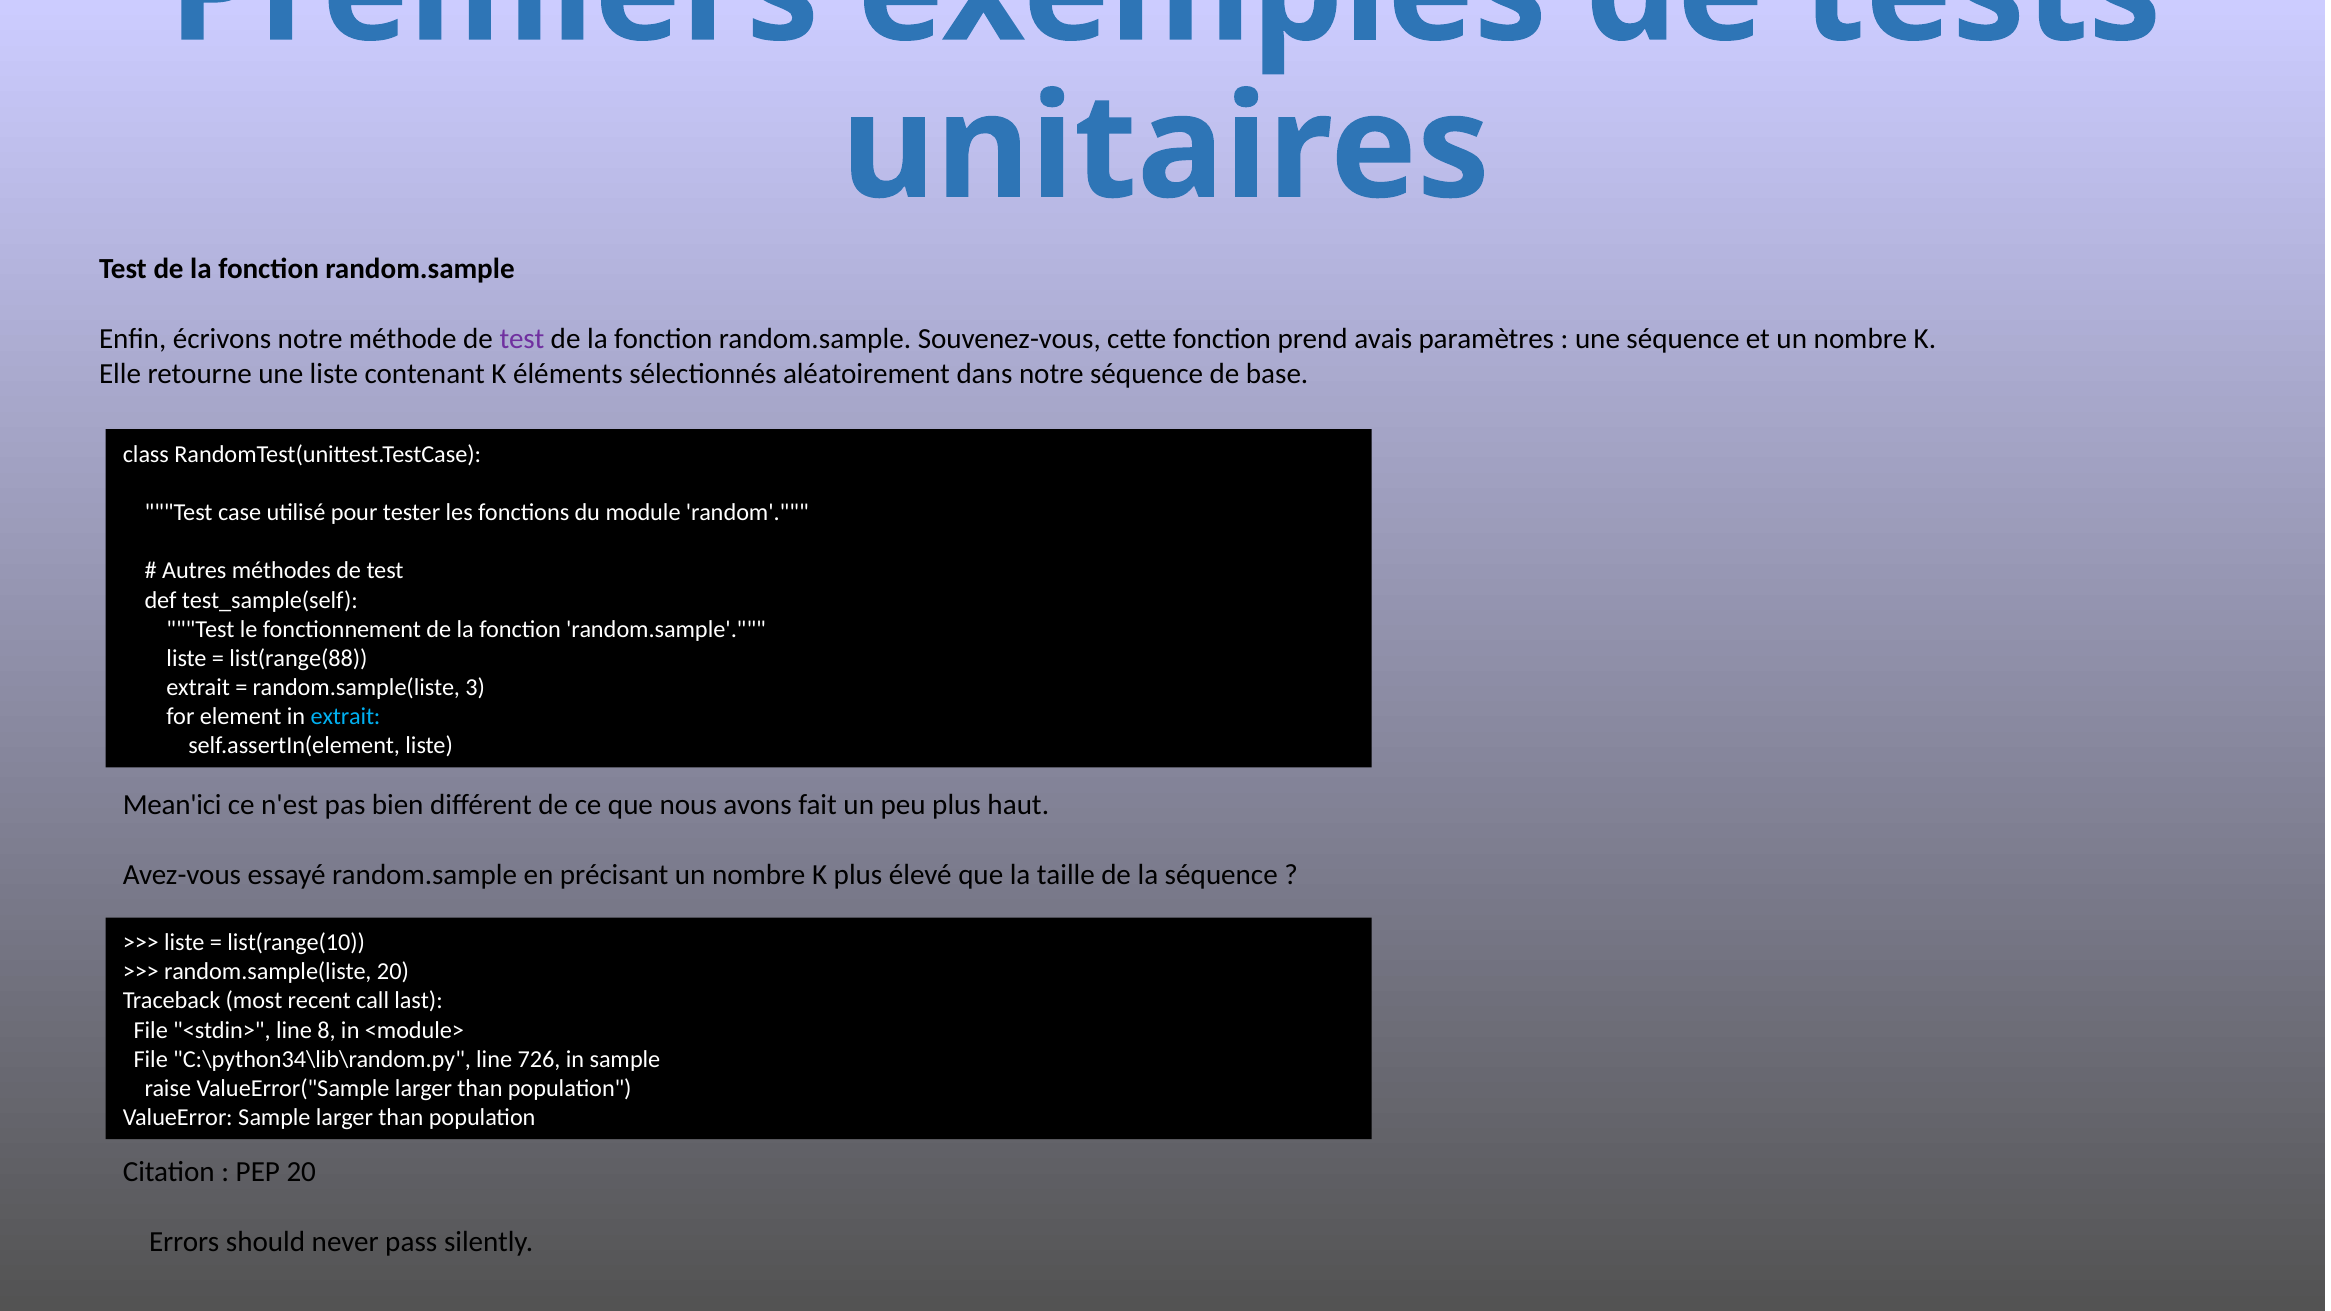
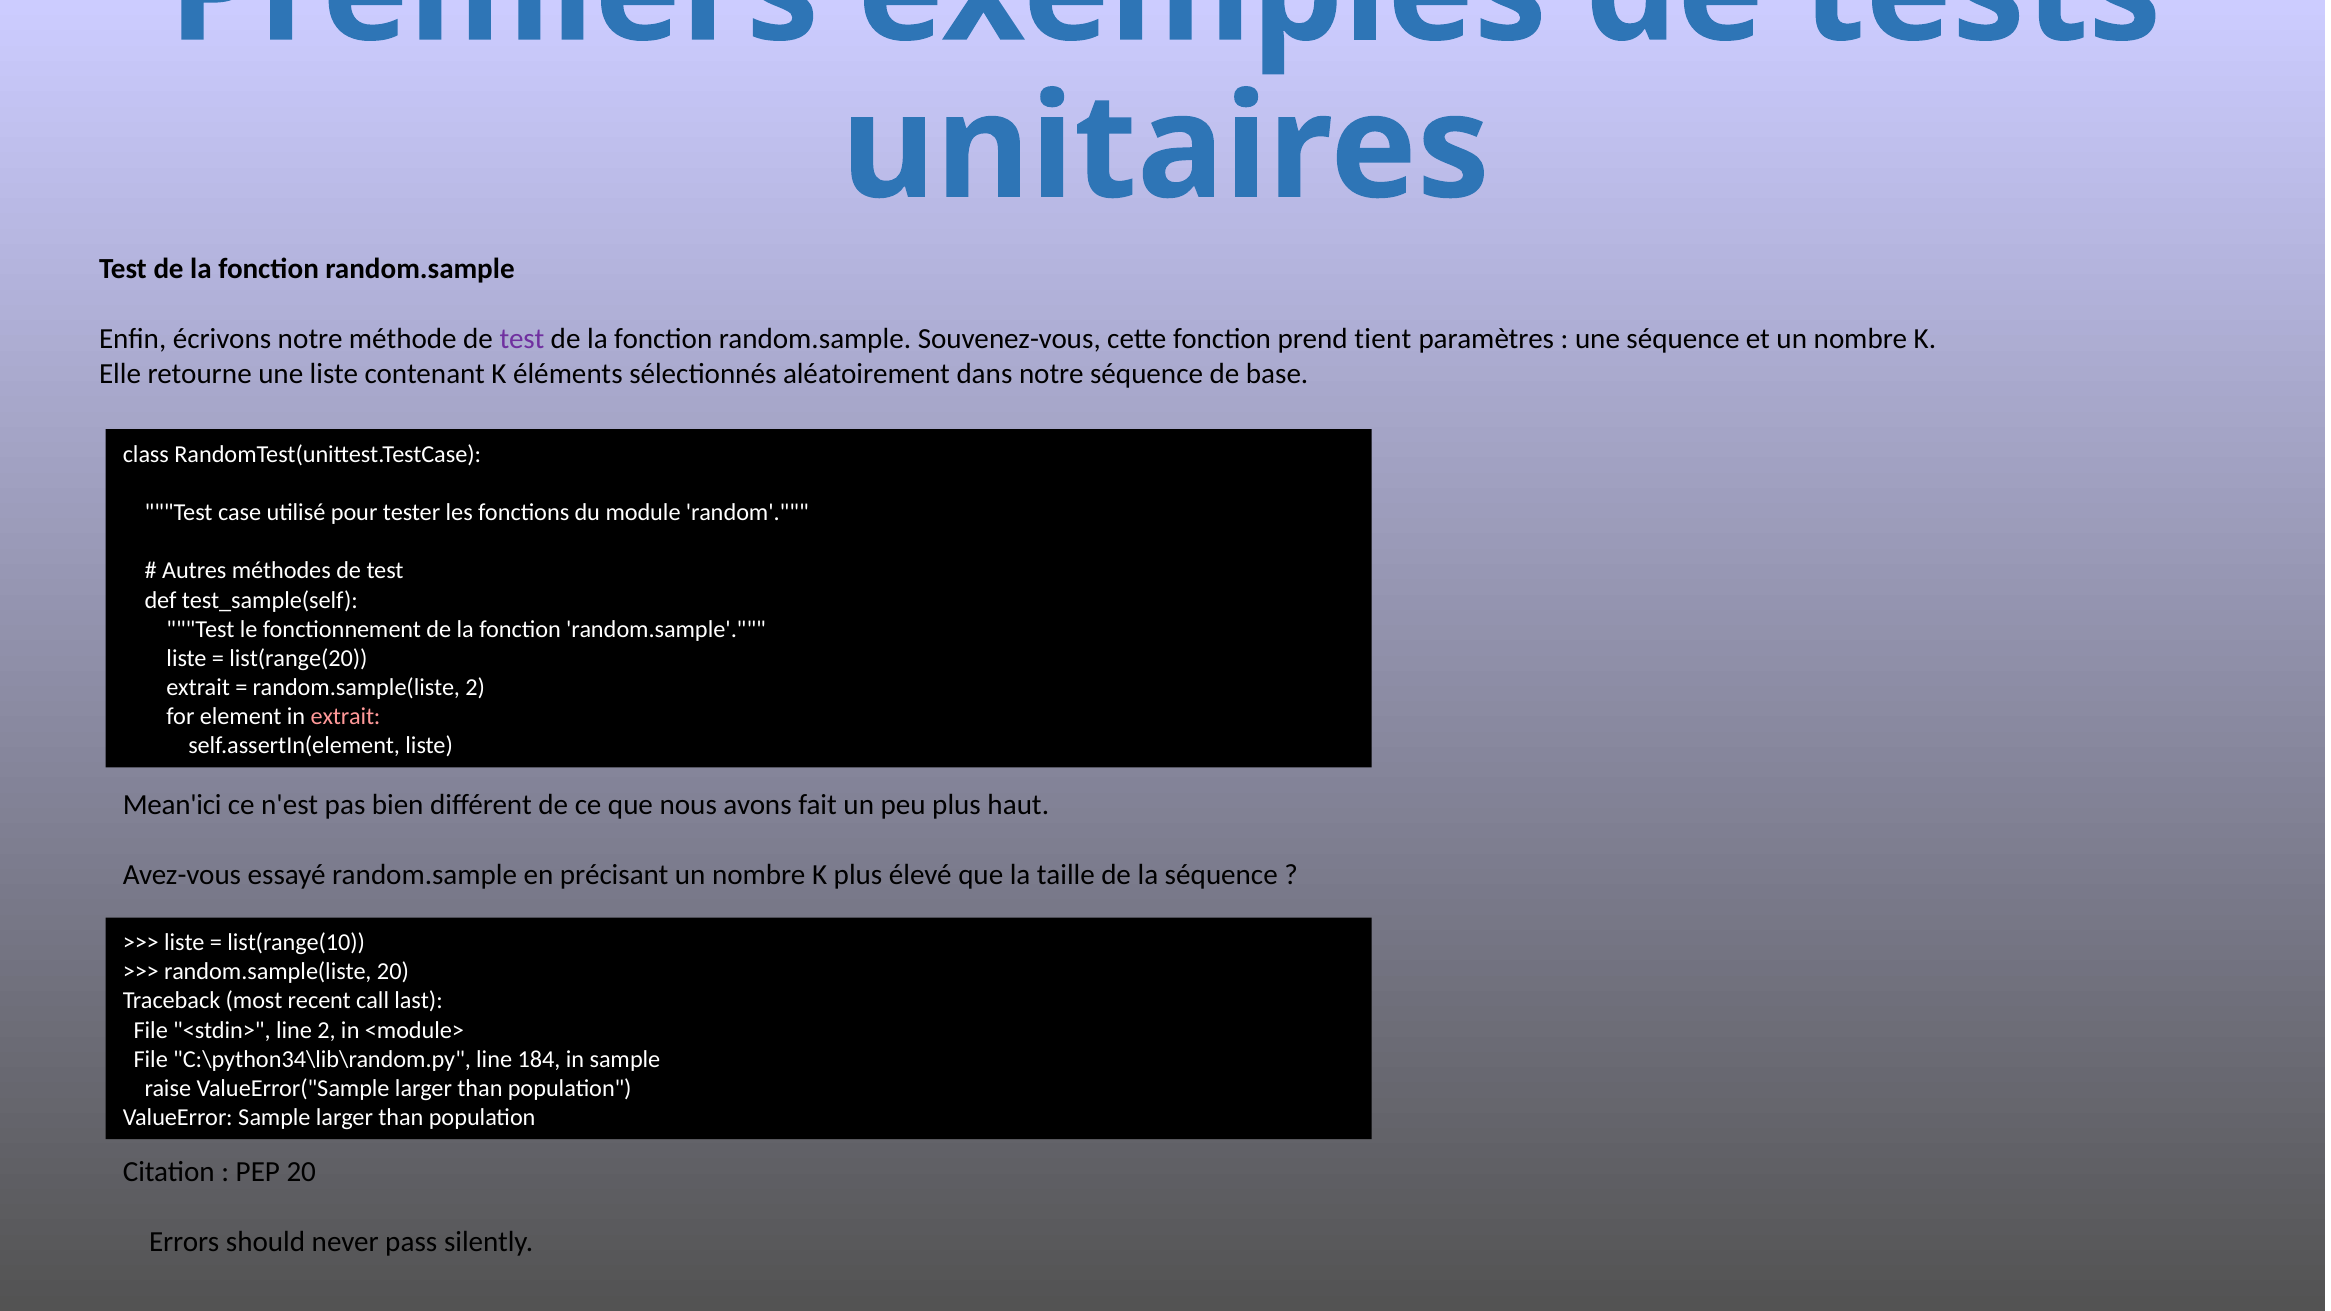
avais: avais -> tient (1383, 339)
list(range(88: list(range(88 -> list(range(20 (298, 658)
random.sample(liste 3: 3 -> 2 (475, 688)
extrait colour: light blue -> pink (346, 717)
line 8: 8 -> 2 (327, 1030)
726: 726 -> 184 (539, 1059)
